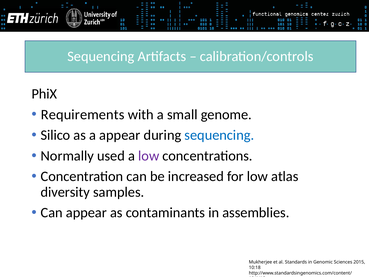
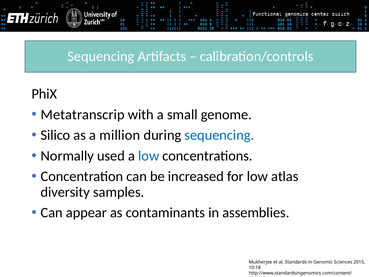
Requirements: Requirements -> Metatranscrip (83, 114)
a appear: appear -> million (120, 135)
low colour: purple -> blue (149, 156)
